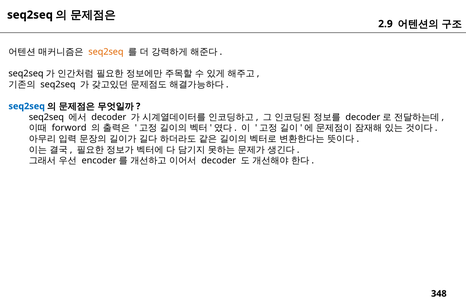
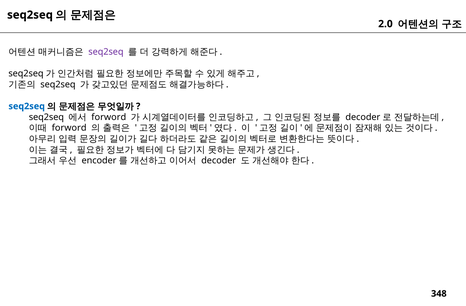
2.9: 2.9 -> 2.0 (385, 24)
seq2seq colour: orange -> purple (106, 52)
decoder: decoder -> forword (109, 117)
